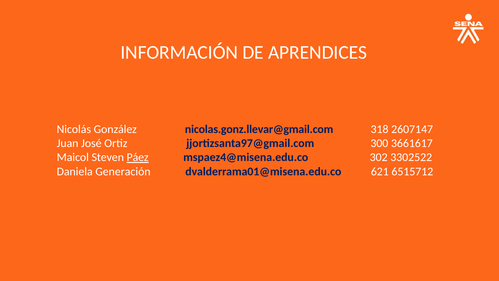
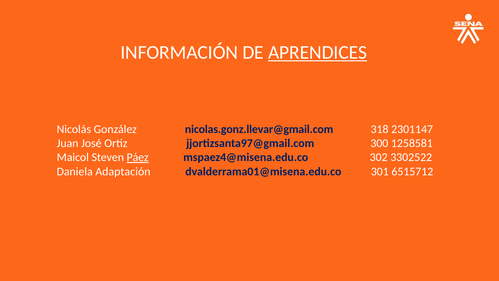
APRENDICES underline: none -> present (318, 52)
2607147: 2607147 -> 2301147 (412, 129)
3661617: 3661617 -> 1258581 (412, 143)
Generación: Generación -> Adaptación (123, 171)
621: 621 -> 301 (380, 171)
